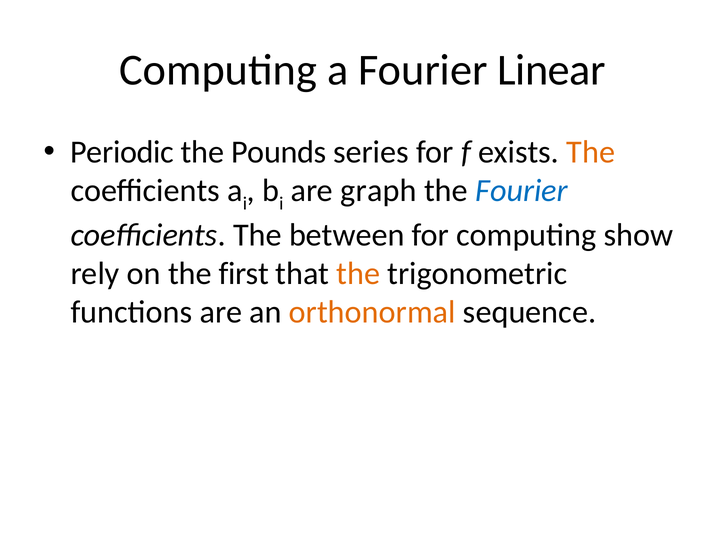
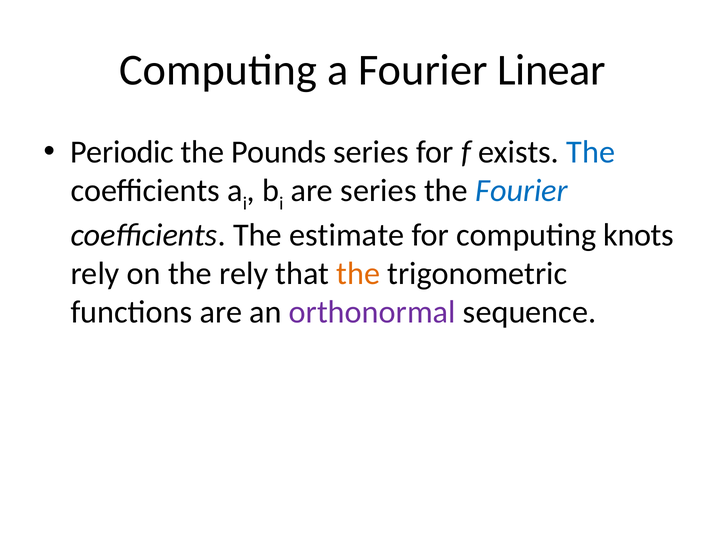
The colour: orange -> blue (591, 152)
are graph: graph -> series (379, 191)
between: between -> estimate (347, 235)
show: show -> knots (639, 235)
the first: first -> rely (244, 273)
orthonormal colour: orange -> purple (372, 312)
